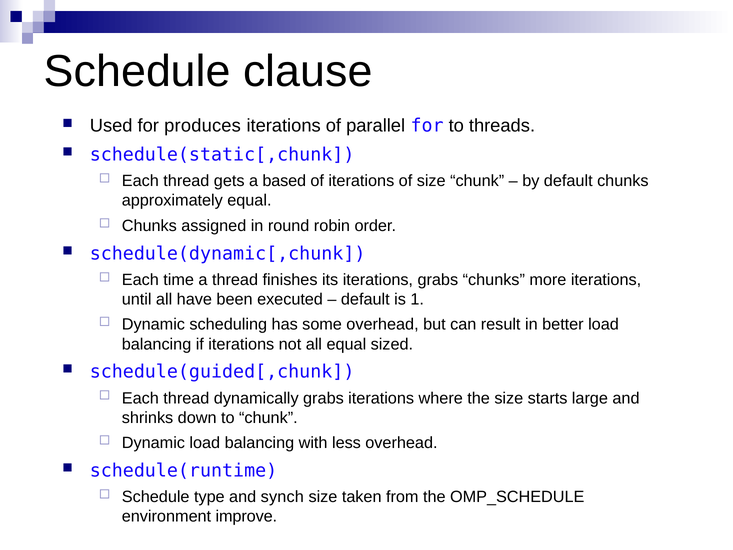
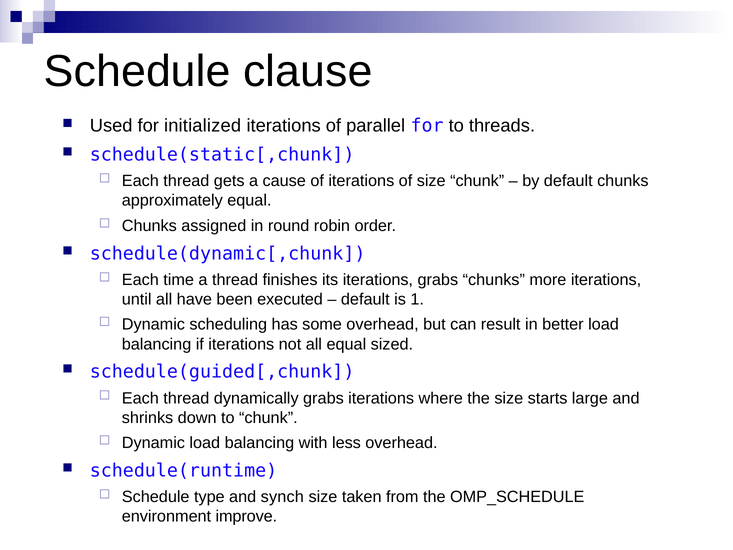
produces: produces -> initialized (203, 126)
based: based -> cause (284, 181)
